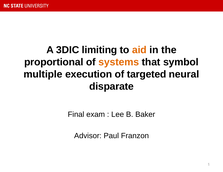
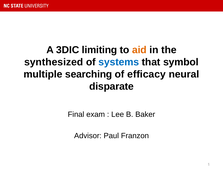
proportional: proportional -> synthesized (54, 62)
systems colour: orange -> blue (119, 62)
execution: execution -> searching (89, 74)
targeted: targeted -> efficacy (147, 74)
